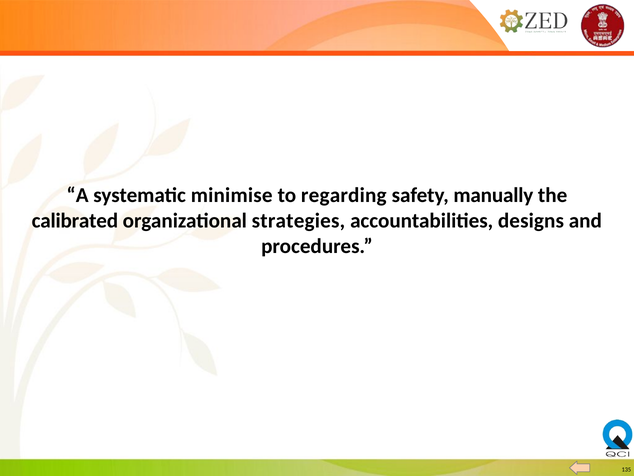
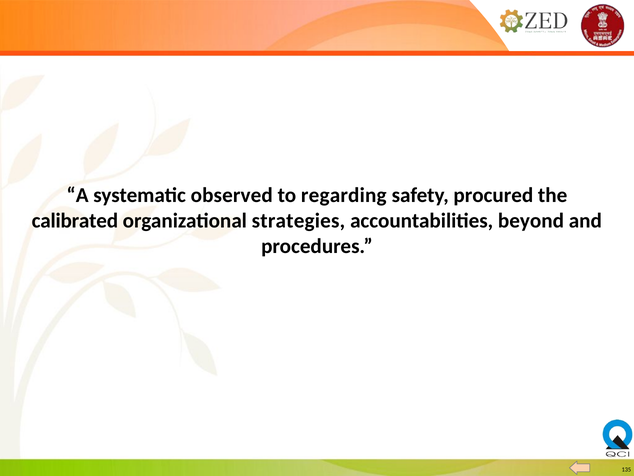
minimise: minimise -> observed (232, 195)
manually: manually -> procured (493, 195)
designs: designs -> beyond (531, 221)
